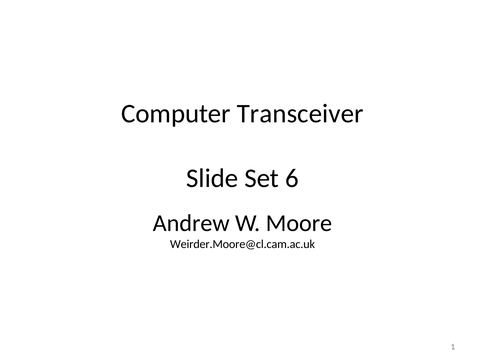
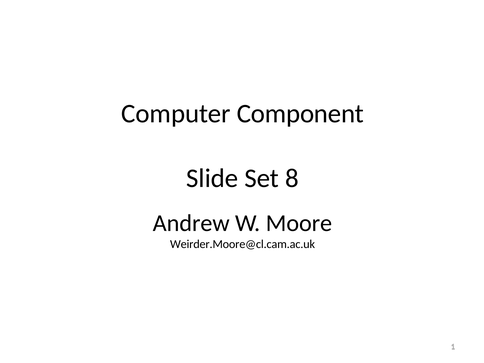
Transceiver: Transceiver -> Component (300, 114)
6: 6 -> 8 (292, 178)
